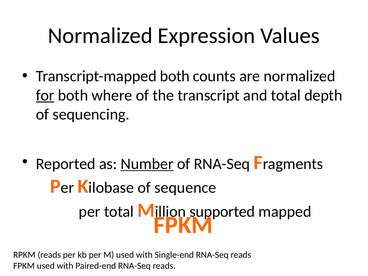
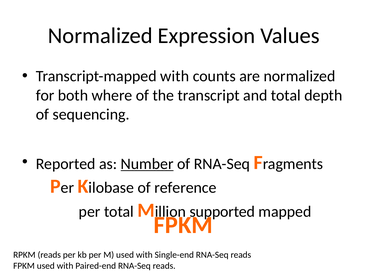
Transcript-mapped both: both -> with (175, 76)
for underline: present -> none (45, 95)
sequence: sequence -> reference (185, 188)
